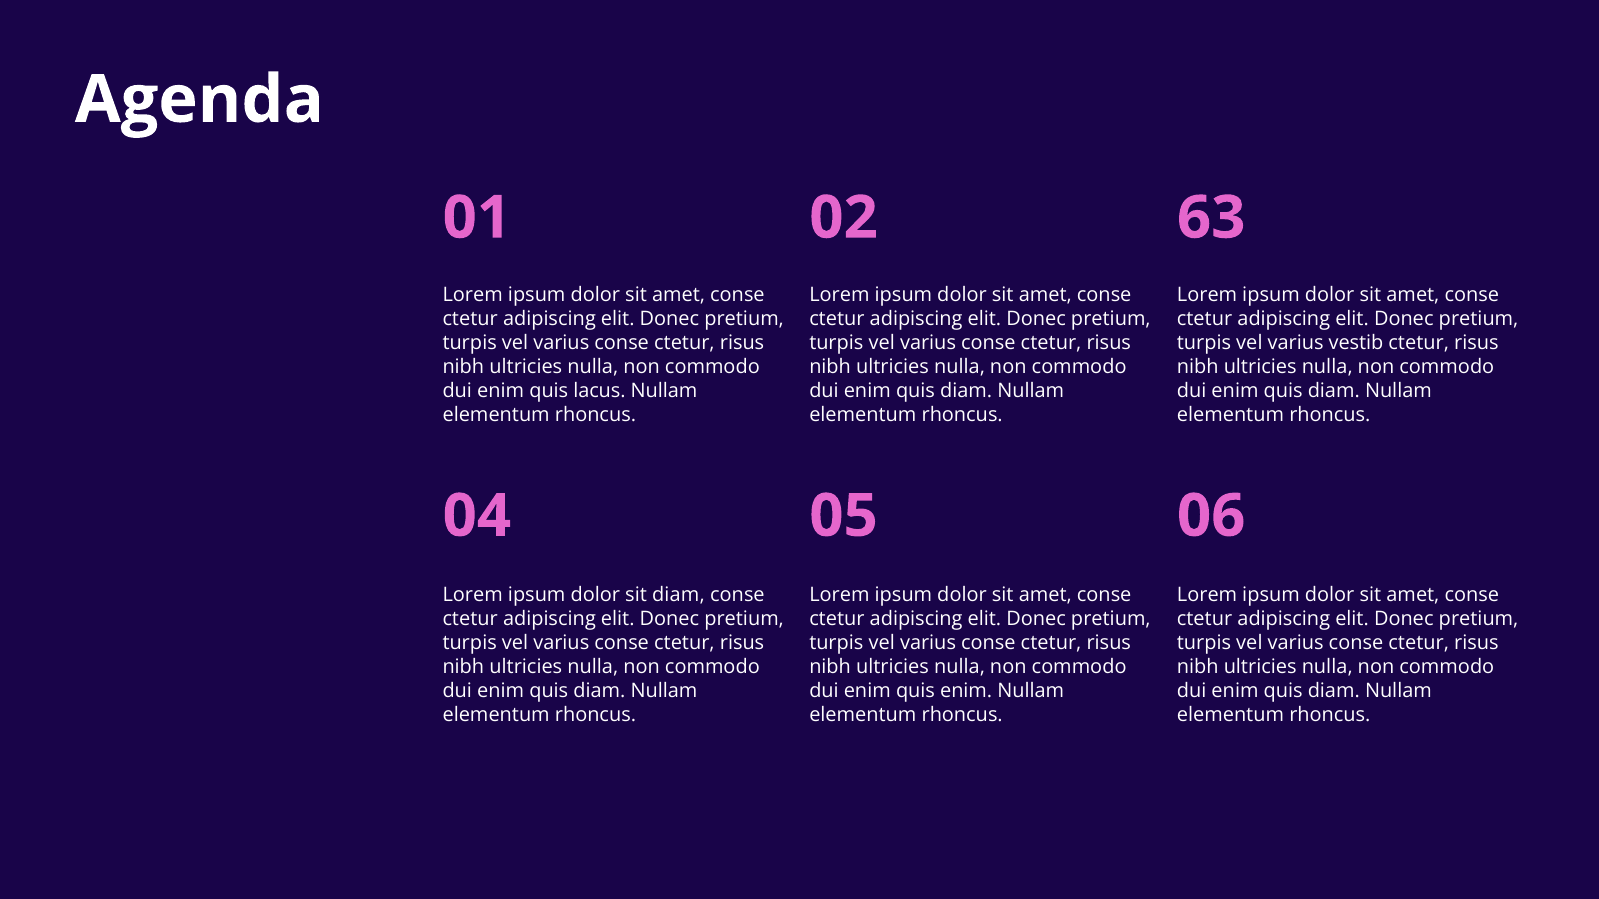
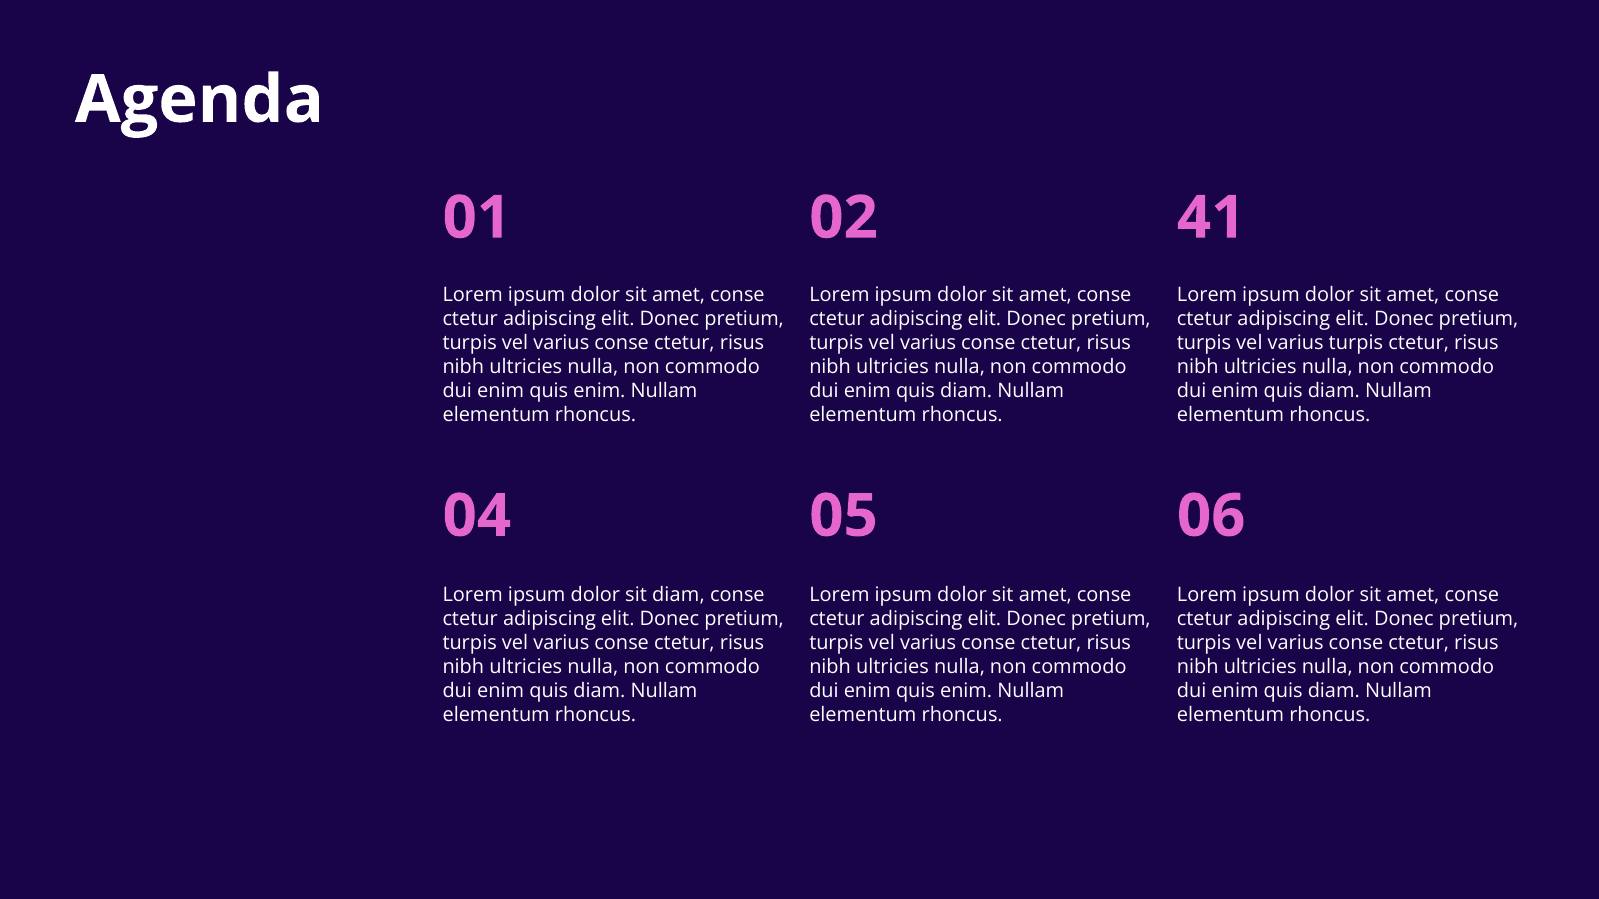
63: 63 -> 41 (1211, 218)
varius vestib: vestib -> turpis (1356, 343)
lacus: lacus -> enim (599, 391)
